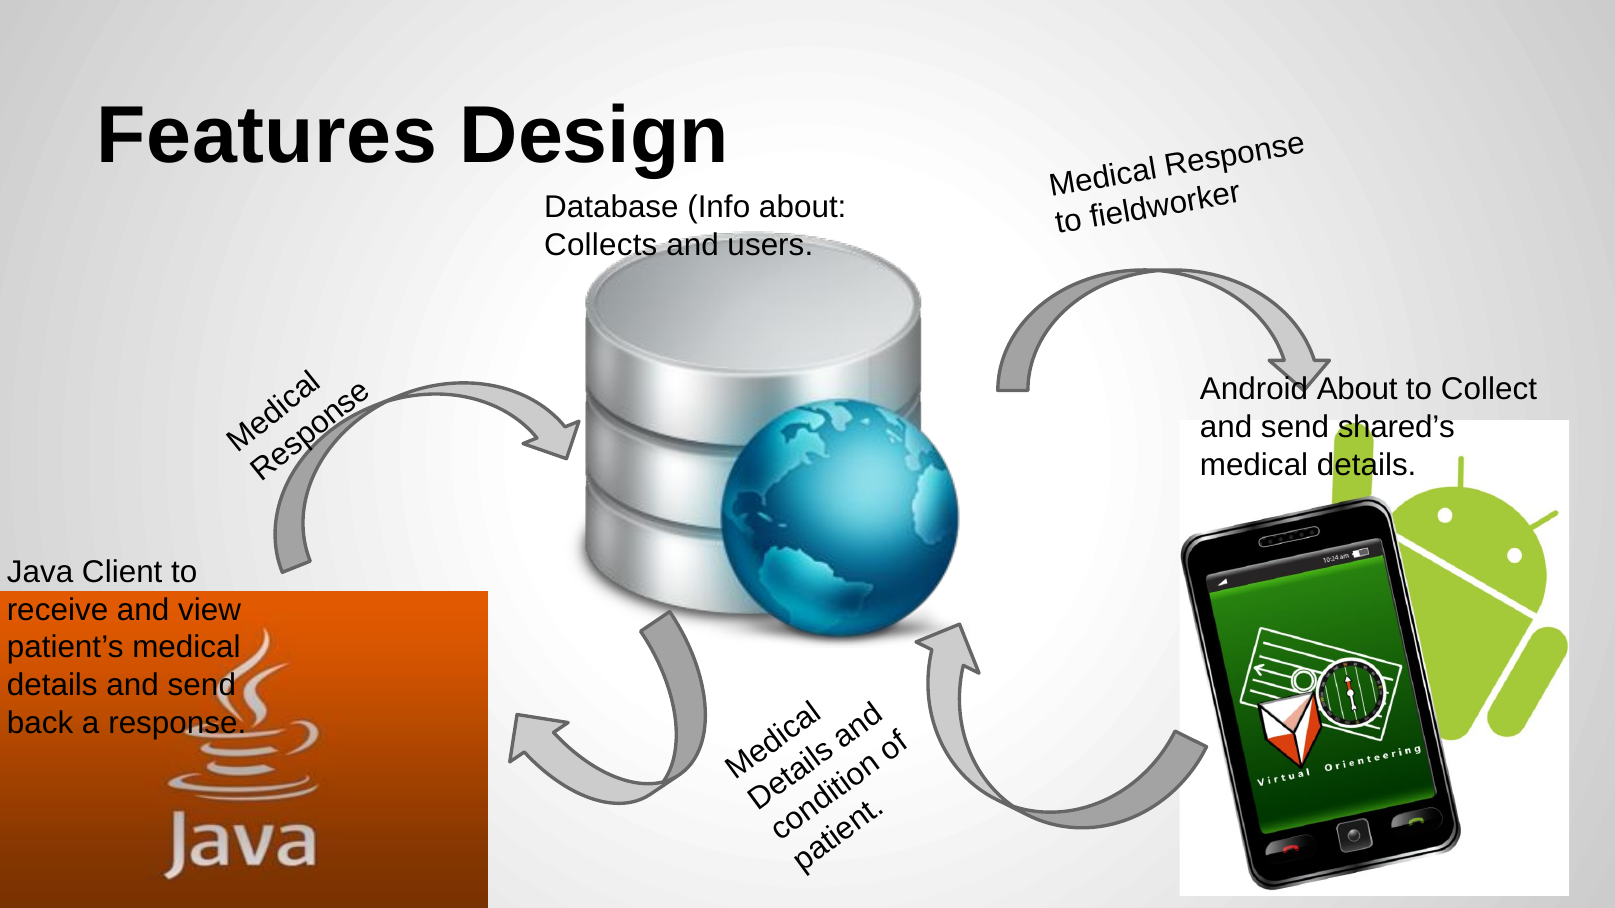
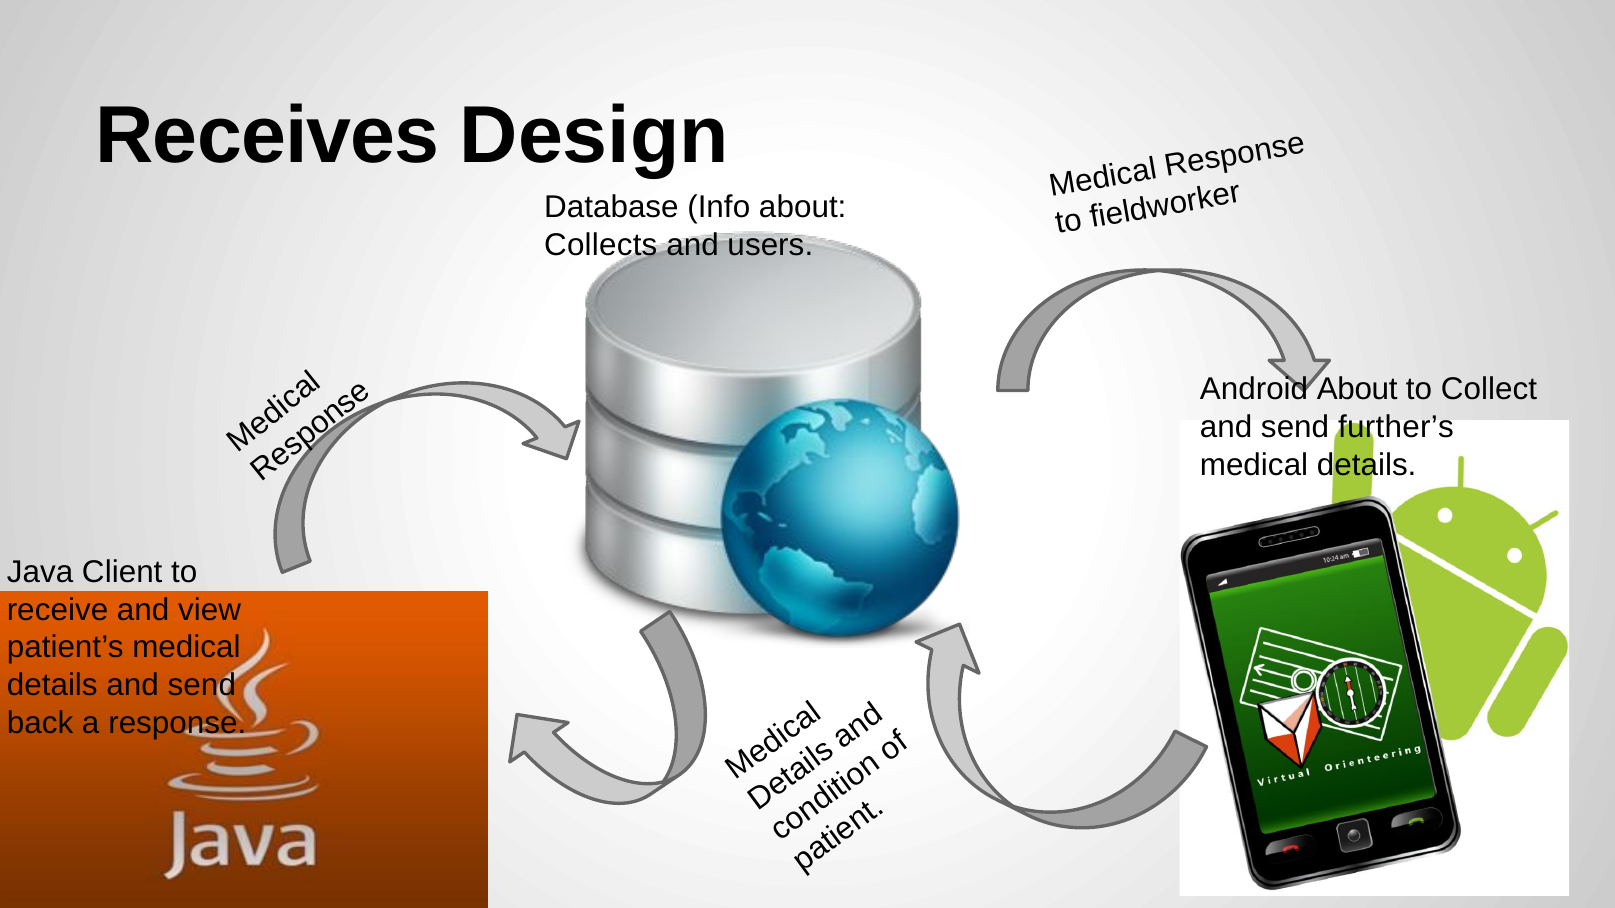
Features: Features -> Receives (268, 136)
shared’s: shared’s -> further’s (1396, 427)
